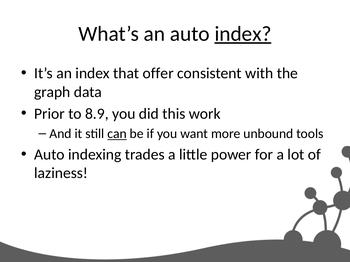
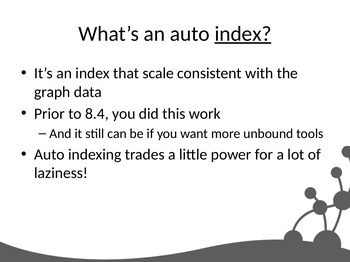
offer: offer -> scale (158, 73)
8.9: 8.9 -> 8.4 (97, 114)
can underline: present -> none (117, 134)
